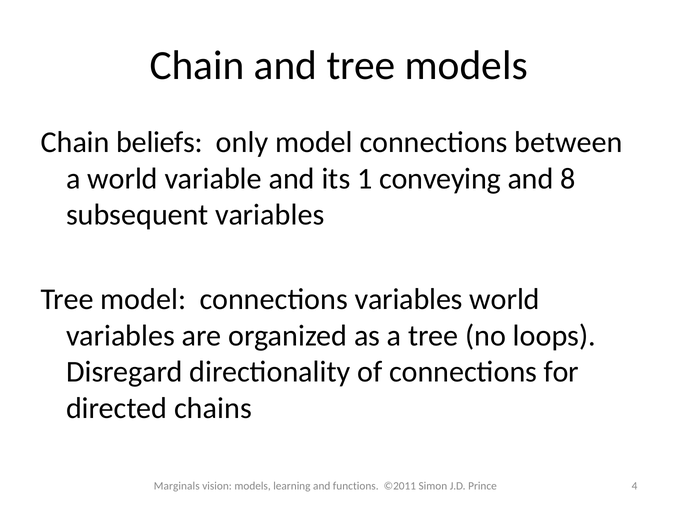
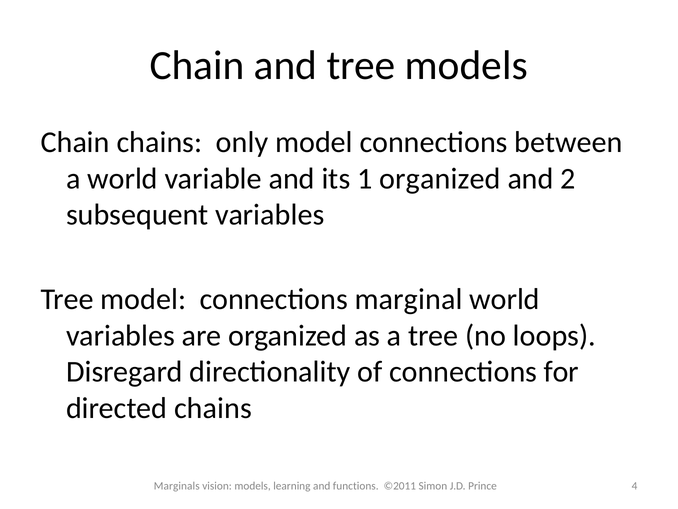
Chain beliefs: beliefs -> chains (159, 142)
1 conveying: conveying -> organized (440, 178)
8: 8 -> 2 (568, 178)
connections variables: variables -> marginal (409, 299)
